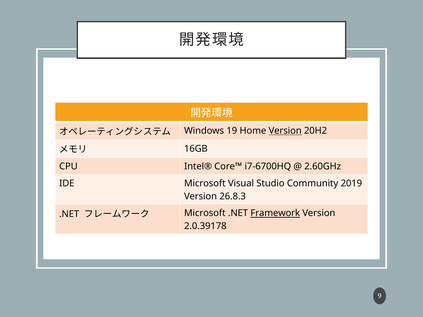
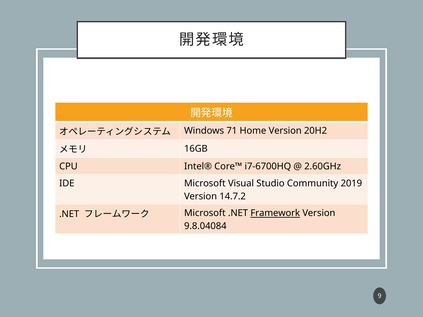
19: 19 -> 71 (232, 131)
Version underline: present -> none (285, 131)
26.8.3: 26.8.3 -> 14.7.2 (233, 196)
2.0.39178: 2.0.39178 -> 9.8.04084 (205, 226)
